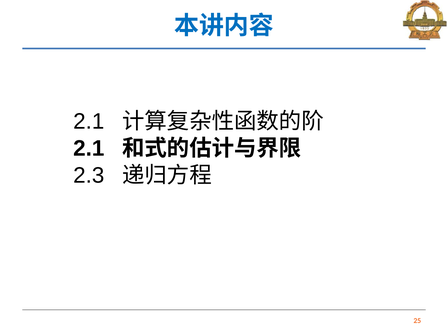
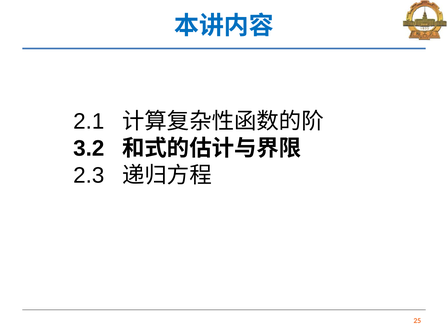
2.1: 2.1 -> 3.2 (89, 148)
